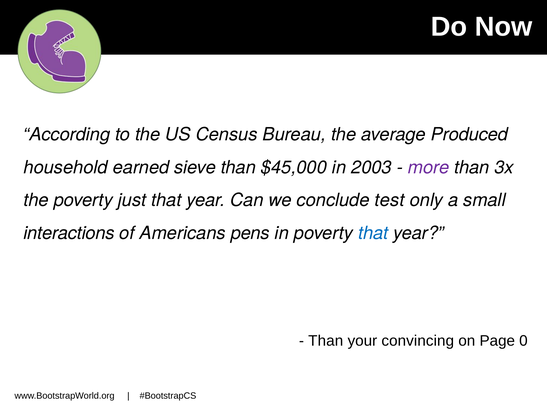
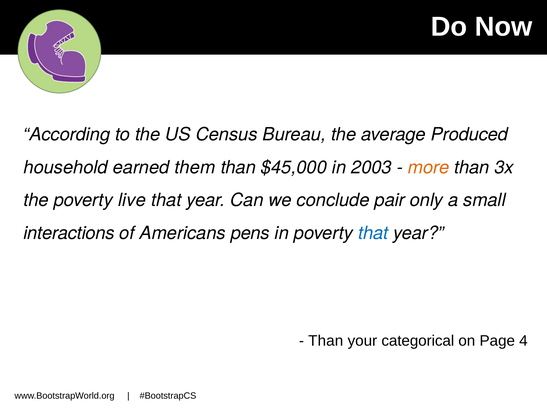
sieve: sieve -> them (195, 167)
more colour: purple -> orange (429, 167)
just: just -> live (132, 200)
test: test -> pair (390, 200)
convincing: convincing -> categorical (418, 341)
0: 0 -> 4 (523, 341)
